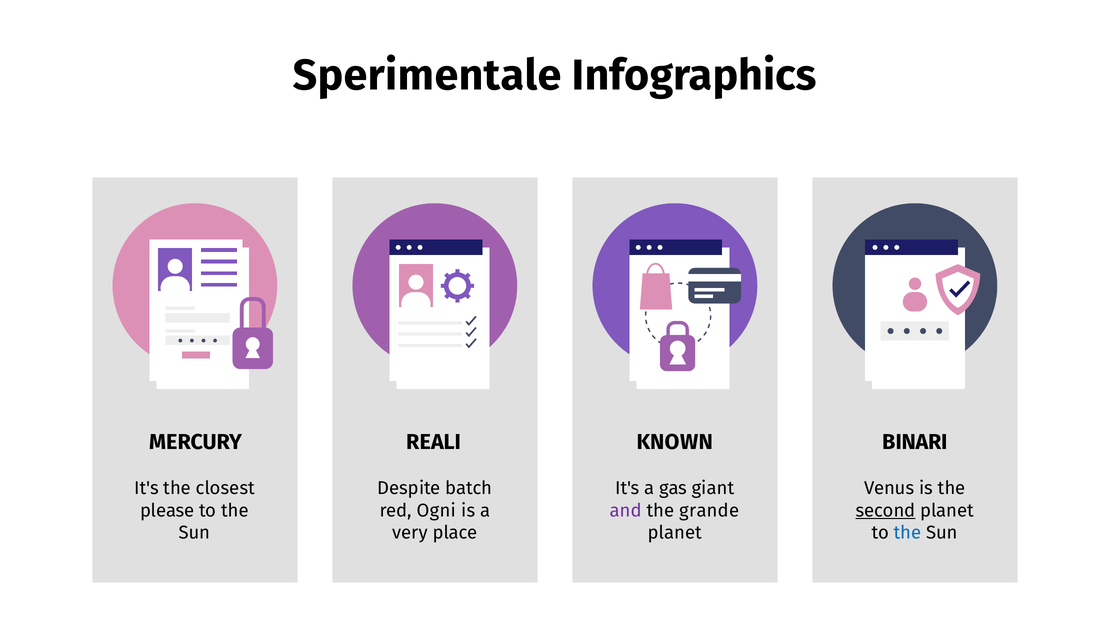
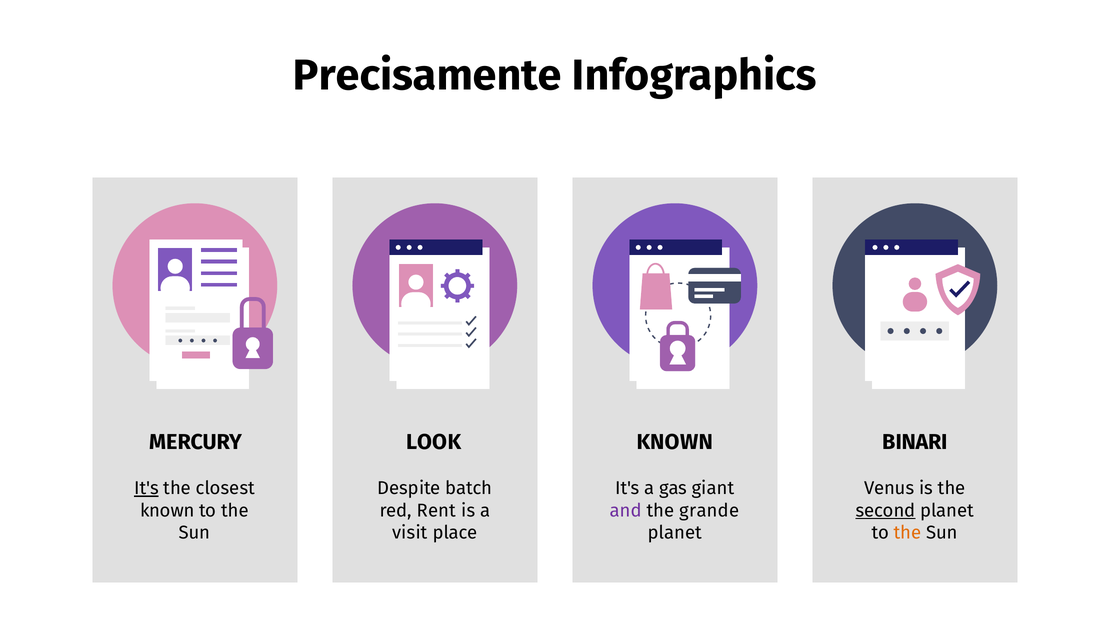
Sperimentale: Sperimentale -> Precisamente (427, 76)
REALI: REALI -> LOOK (434, 442)
It's underline: none -> present (146, 489)
please: please -> known (167, 511)
Ogni: Ogni -> Rent (436, 511)
very: very -> visit (410, 533)
the colour: blue -> orange (908, 533)
